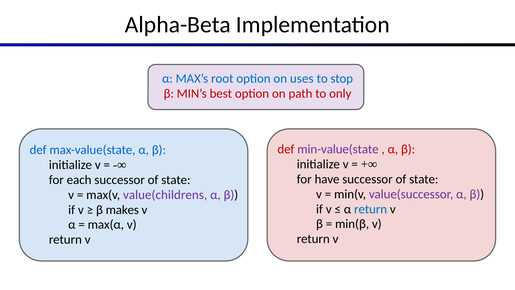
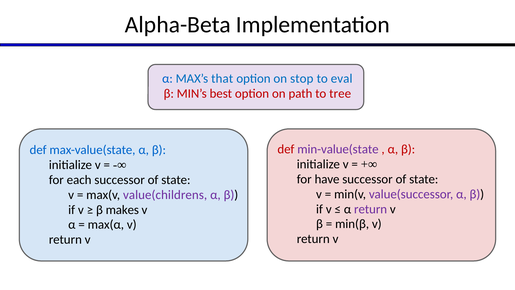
root: root -> that (222, 78)
uses: uses -> stop (302, 78)
stop: stop -> eval (342, 78)
only: only -> tree (340, 93)
return colour: blue -> purple (371, 209)
